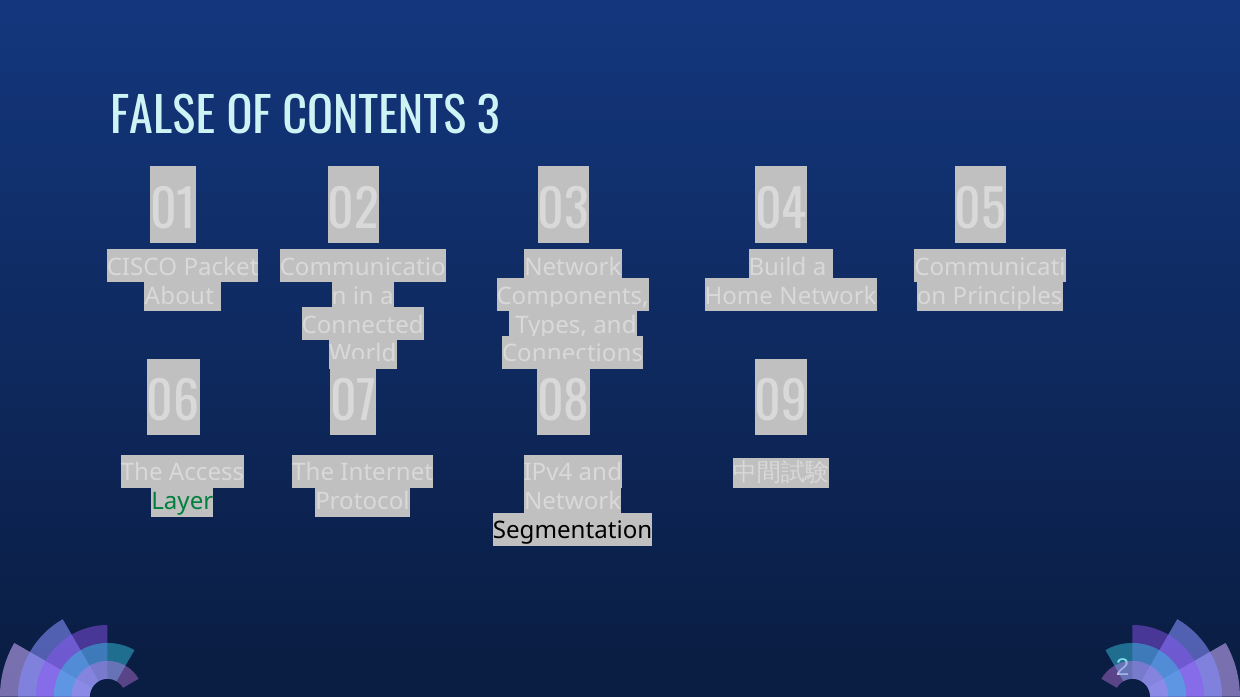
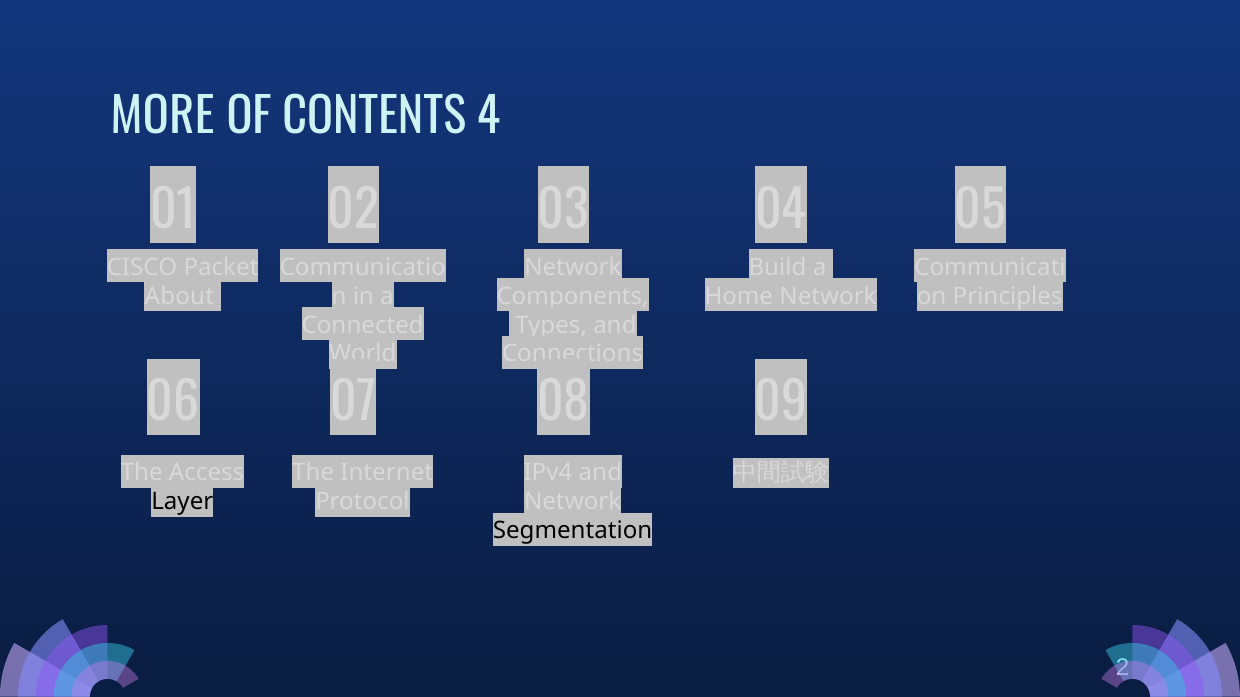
FALSE: FALSE -> MORE (162, 118)
3: 3 -> 4 (489, 118)
Layer colour: green -> black (182, 502)
